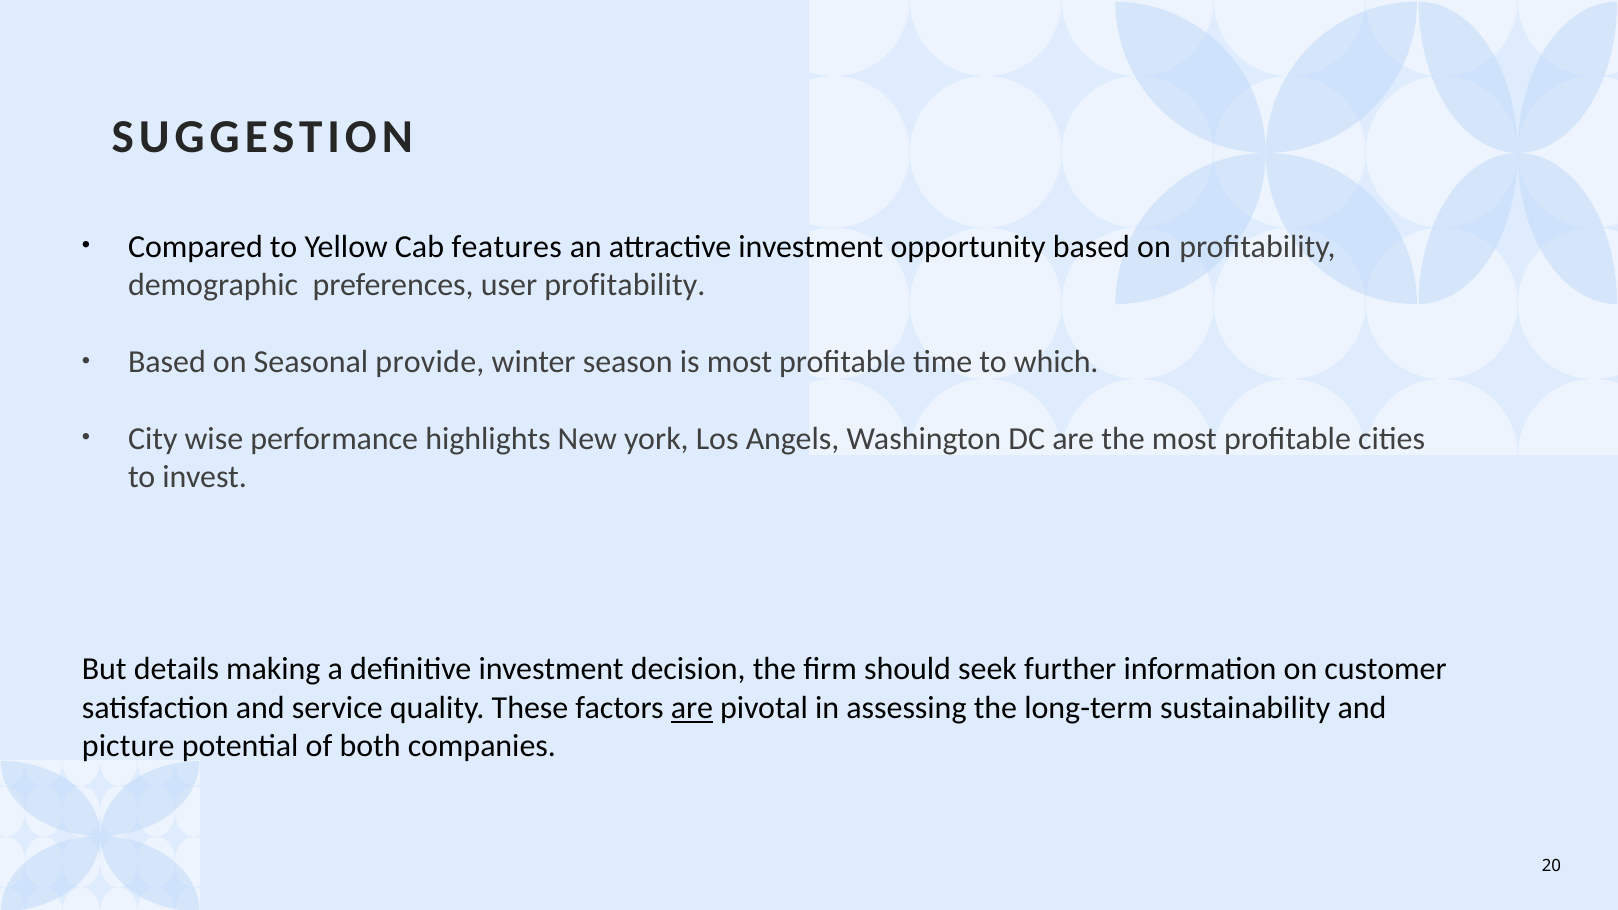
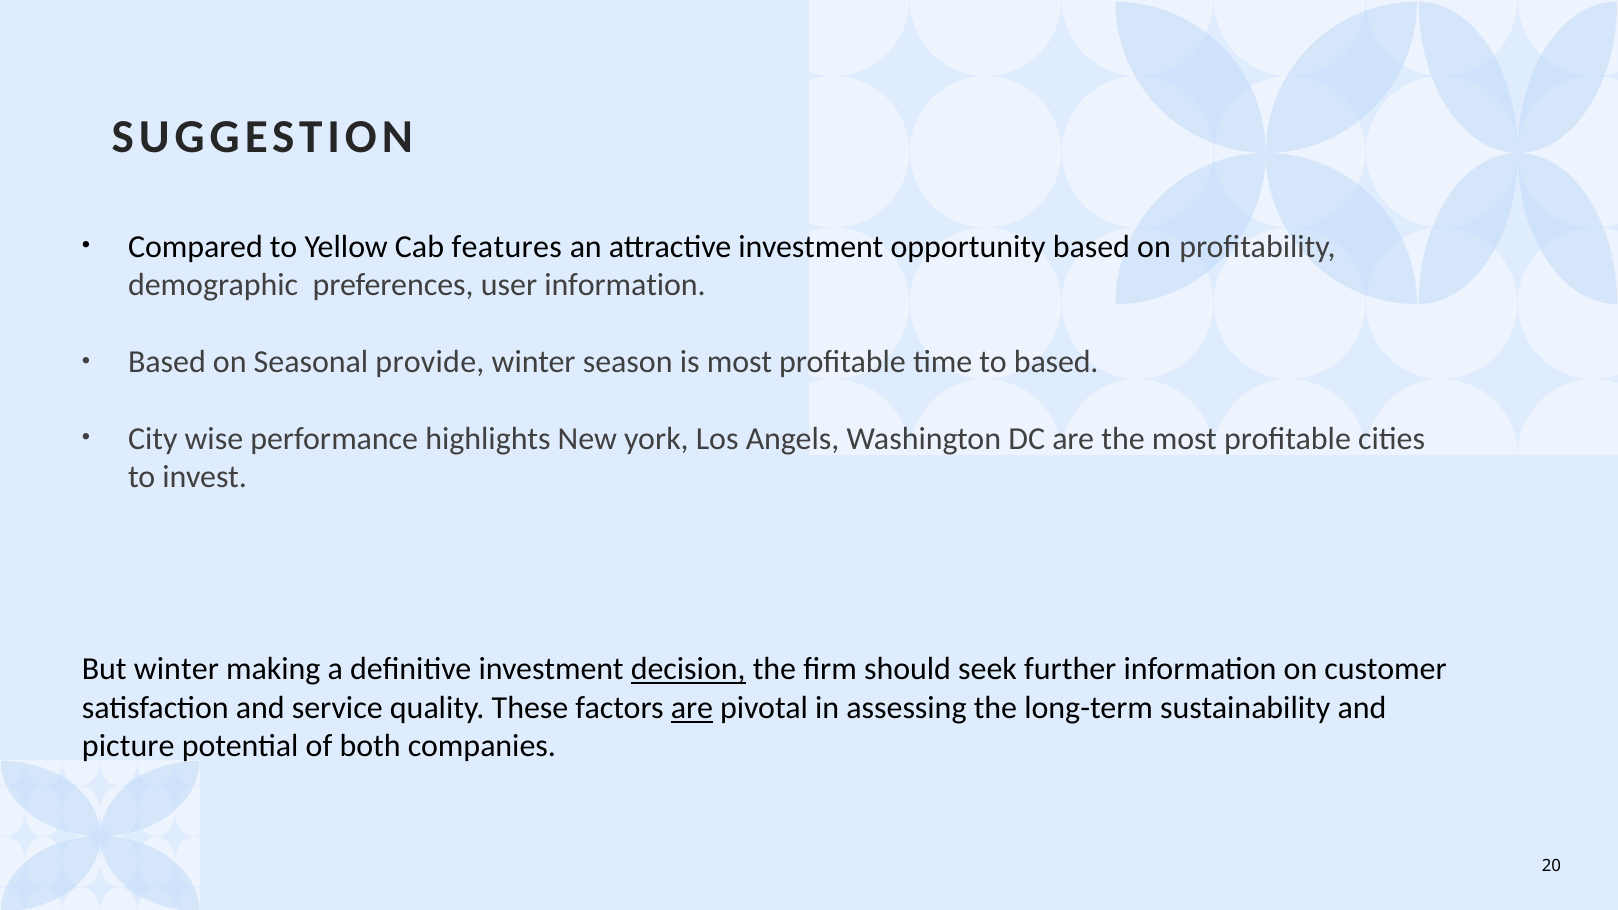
user profitability: profitability -> information (625, 285)
to which: which -> based (1056, 362)
But details: details -> winter (176, 670)
decision underline: none -> present (688, 670)
